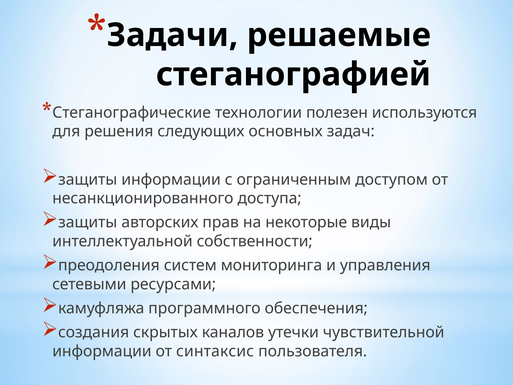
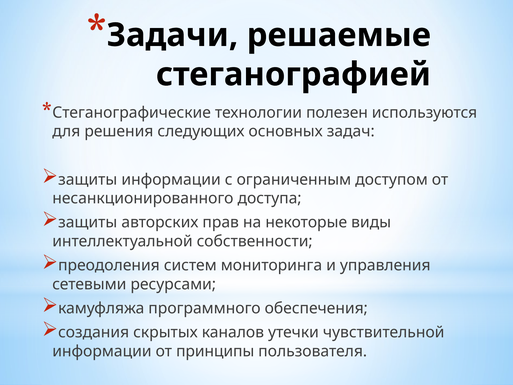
синтаксис: синтаксис -> принципы (215, 351)
